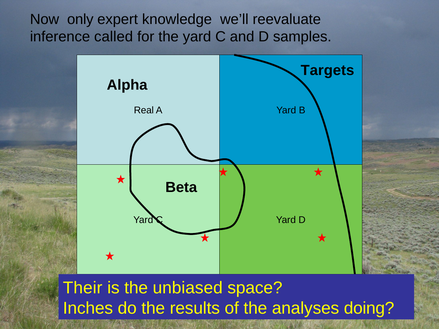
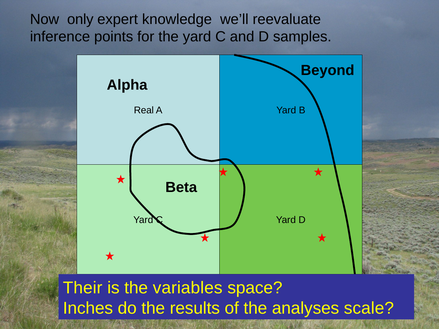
called: called -> points (114, 37)
Targets: Targets -> Beyond (328, 70)
unbiased: unbiased -> variables (188, 288)
doing: doing -> scale (369, 308)
